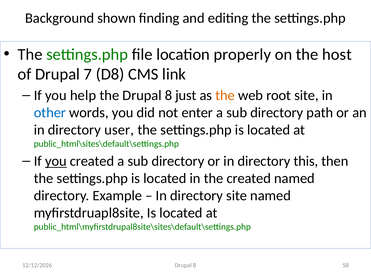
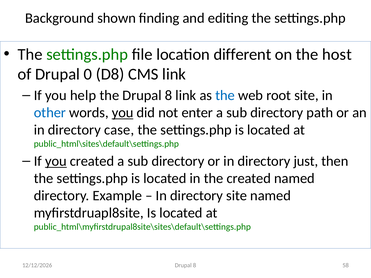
properly: properly -> different (242, 54)
7: 7 -> 0 (88, 74)
8 just: just -> link (186, 95)
the colour: orange -> blue (225, 95)
you underline: none -> present (123, 113)
user: user -> case (119, 130)
this: this -> just (306, 161)
